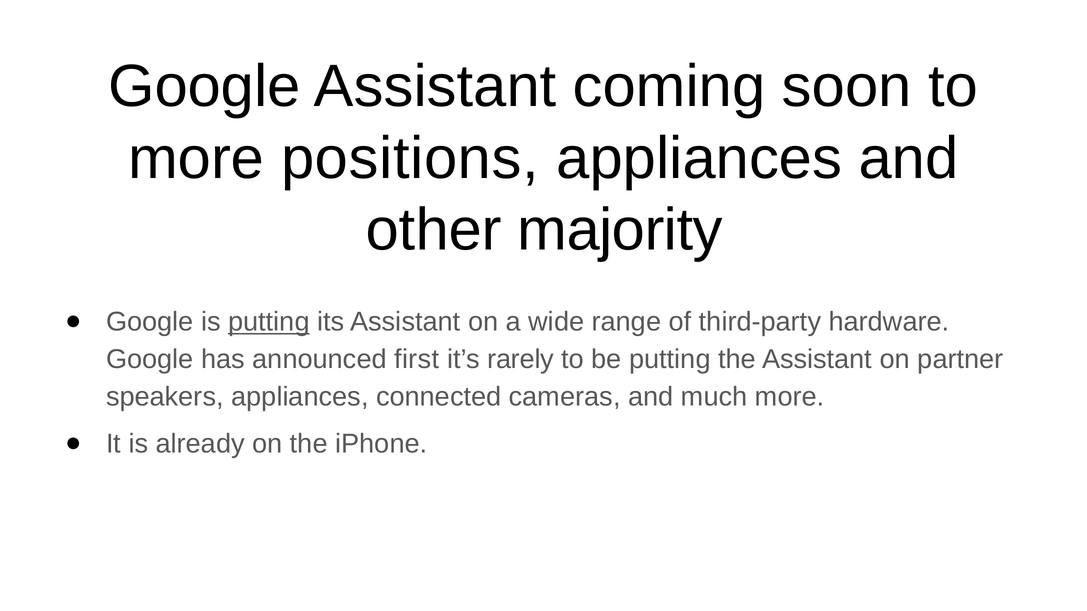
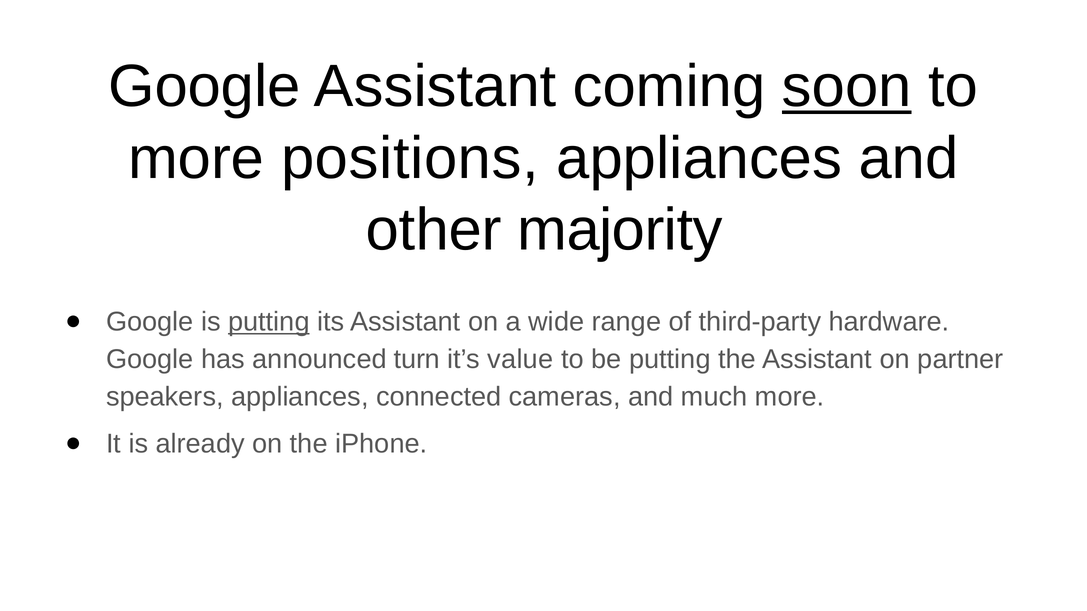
soon underline: none -> present (847, 87)
first: first -> turn (417, 360)
rarely: rarely -> value (520, 360)
